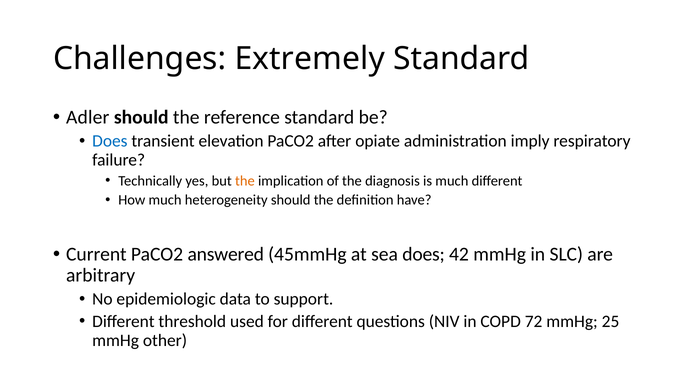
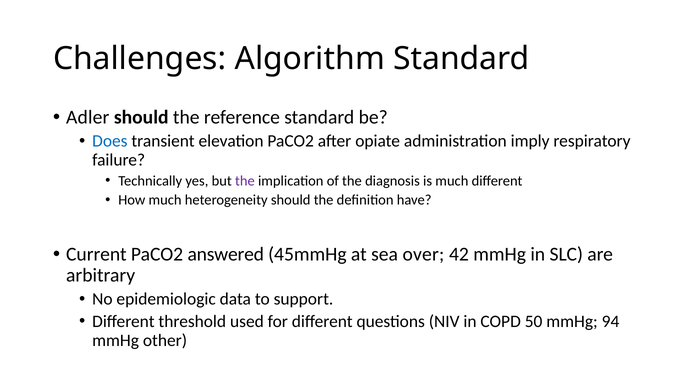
Extremely: Extremely -> Algorithm (310, 58)
the colour: orange -> purple (245, 181)
sea does: does -> over (423, 254)
72: 72 -> 50 (534, 321)
25: 25 -> 94 (611, 321)
